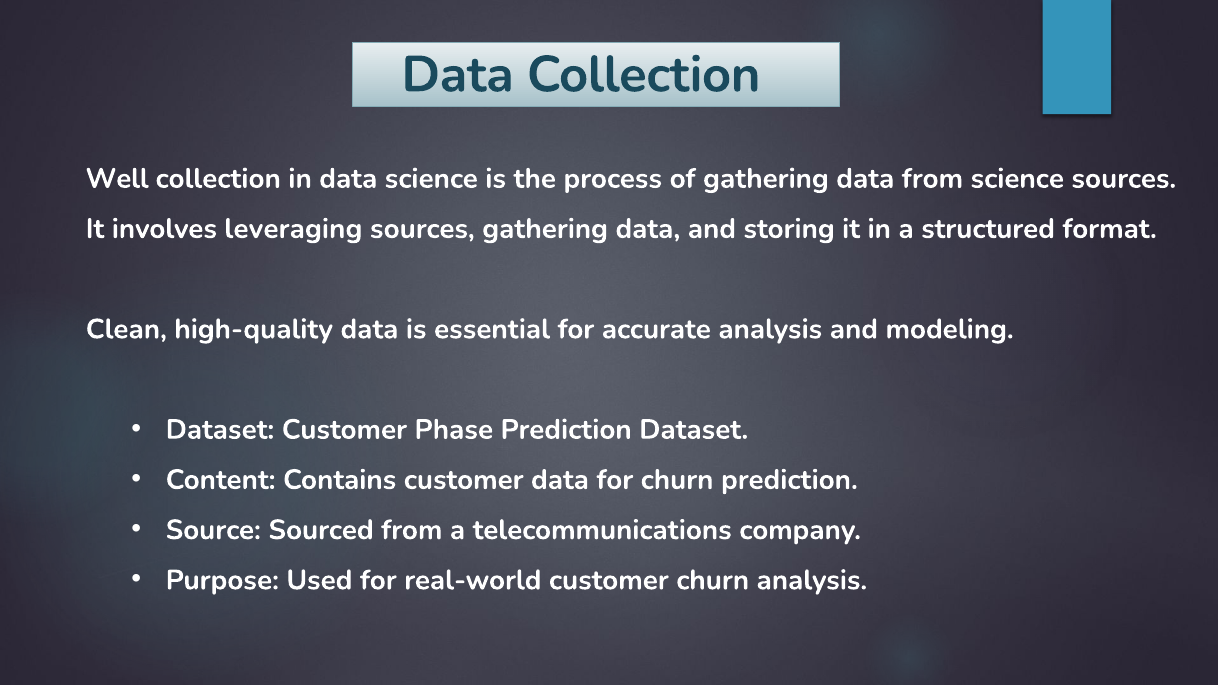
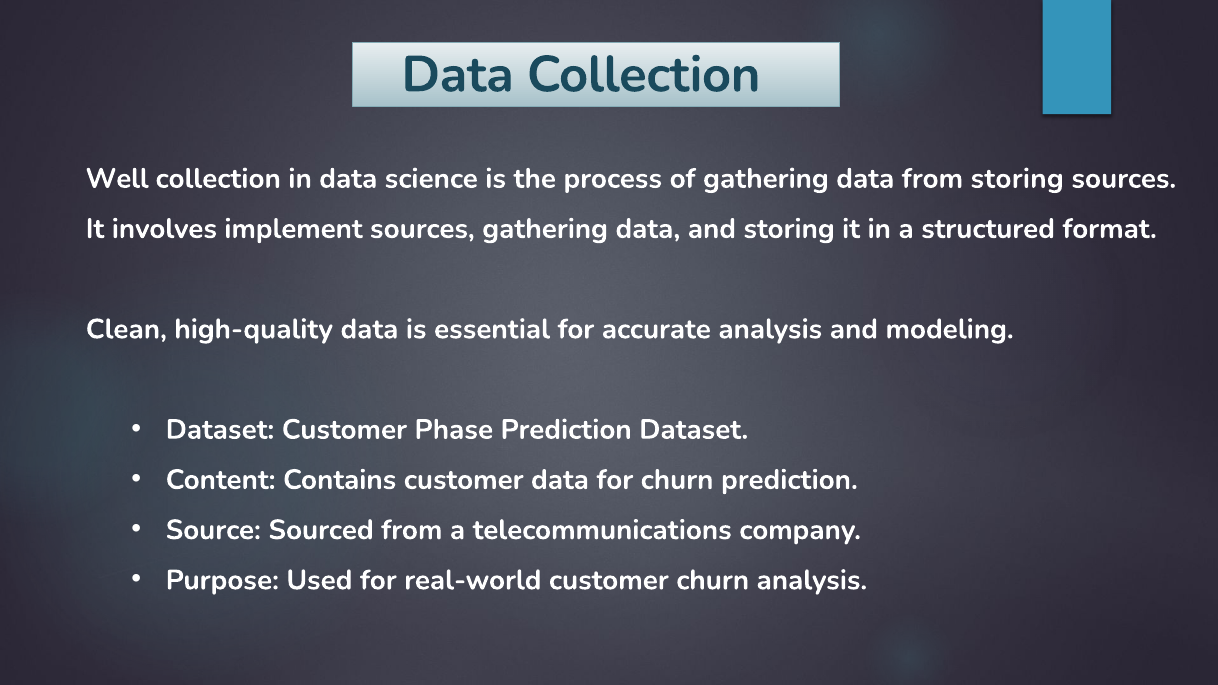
from science: science -> storing (1017, 179)
leveraging: leveraging -> implement (293, 229)
